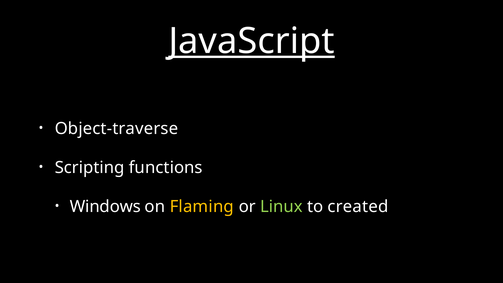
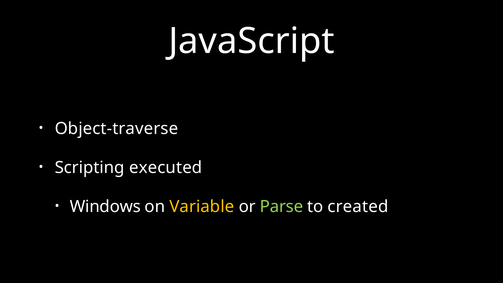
JavaScript underline: present -> none (251, 41)
functions: functions -> executed (166, 167)
Flaming: Flaming -> Variable (202, 206)
Linux: Linux -> Parse (281, 206)
